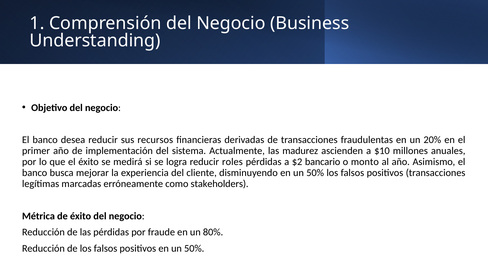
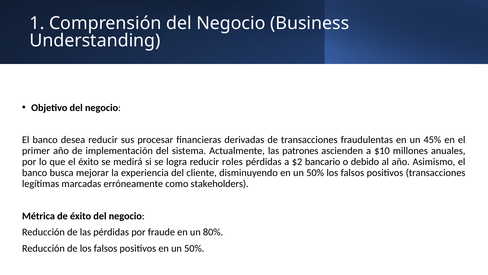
recursos: recursos -> procesar (155, 140)
20%: 20% -> 45% (432, 140)
madurez: madurez -> patrones (300, 151)
monto: monto -> debido (365, 162)
